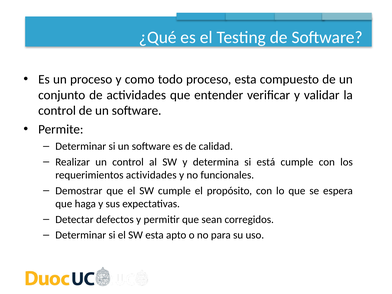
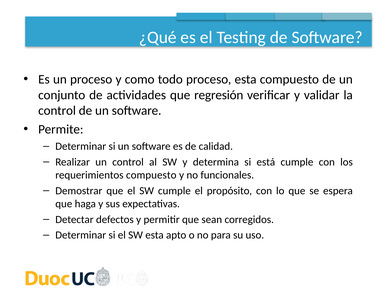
entender: entender -> regresión (219, 95)
requerimientos actividades: actividades -> compuesto (151, 175)
